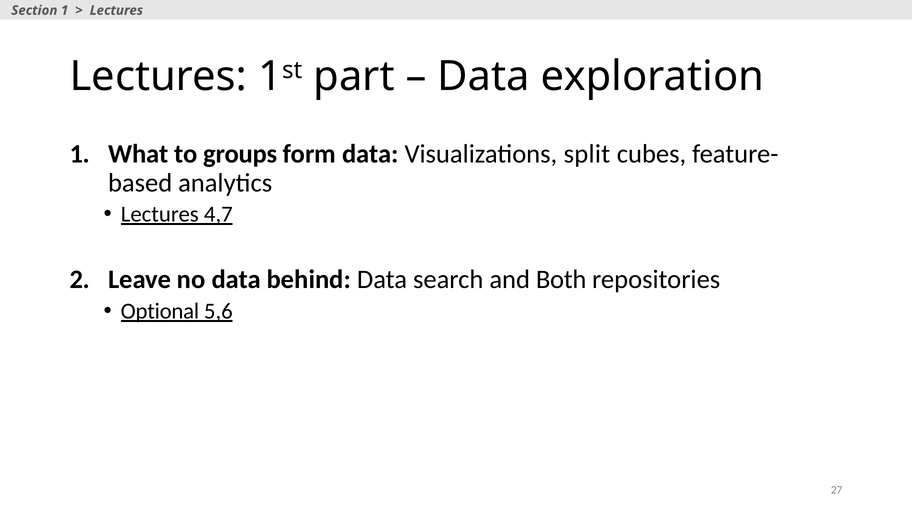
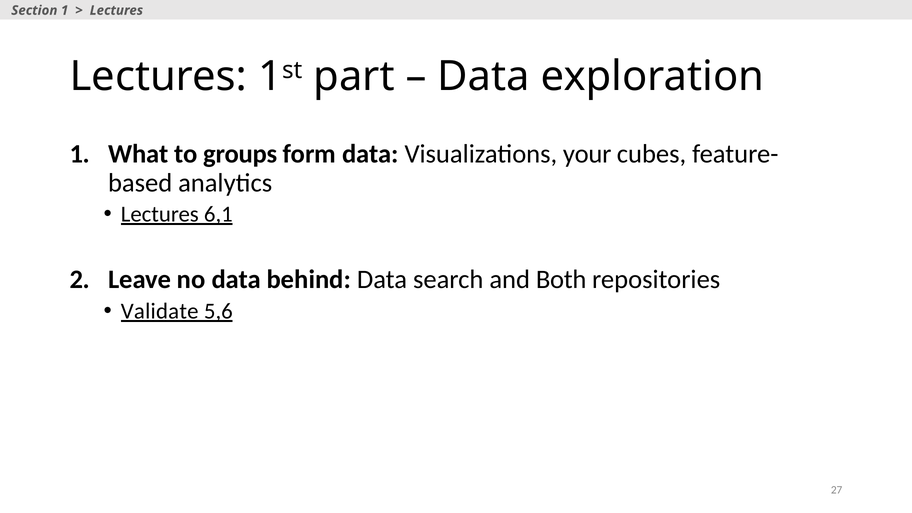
split: split -> your (587, 154)
4,7: 4,7 -> 6,1 (218, 214)
Optional: Optional -> Validate (160, 311)
